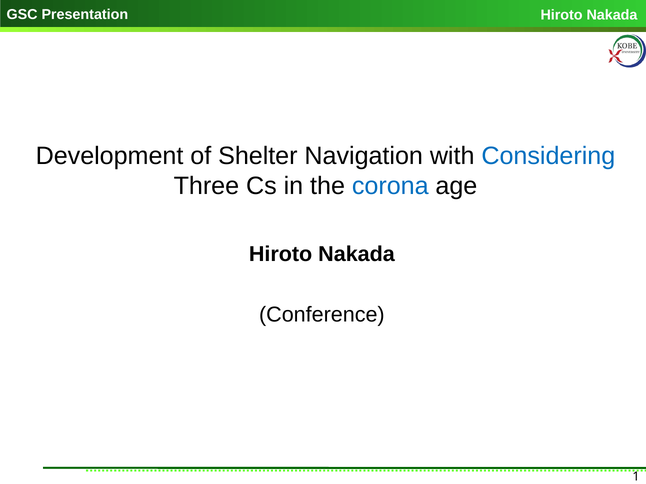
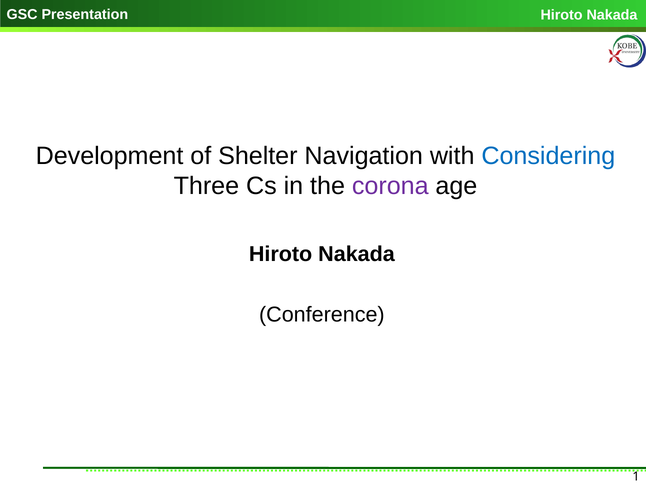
corona colour: blue -> purple (390, 186)
